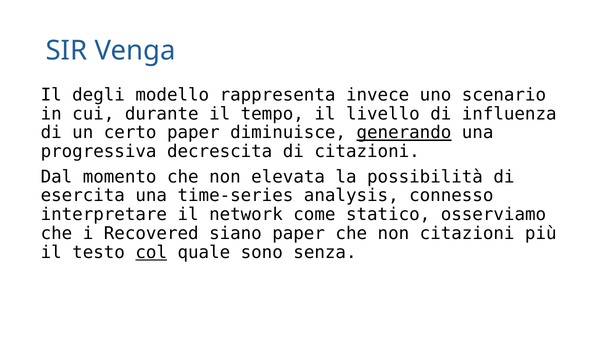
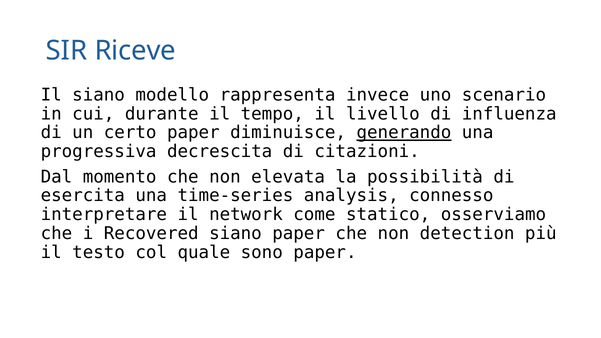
Venga: Venga -> Riceve (135, 50)
Il degli: degli -> siano (99, 95)
non citazioni: citazioni -> detection (467, 233)
col underline: present -> none (151, 252)
sono senza: senza -> paper (325, 252)
